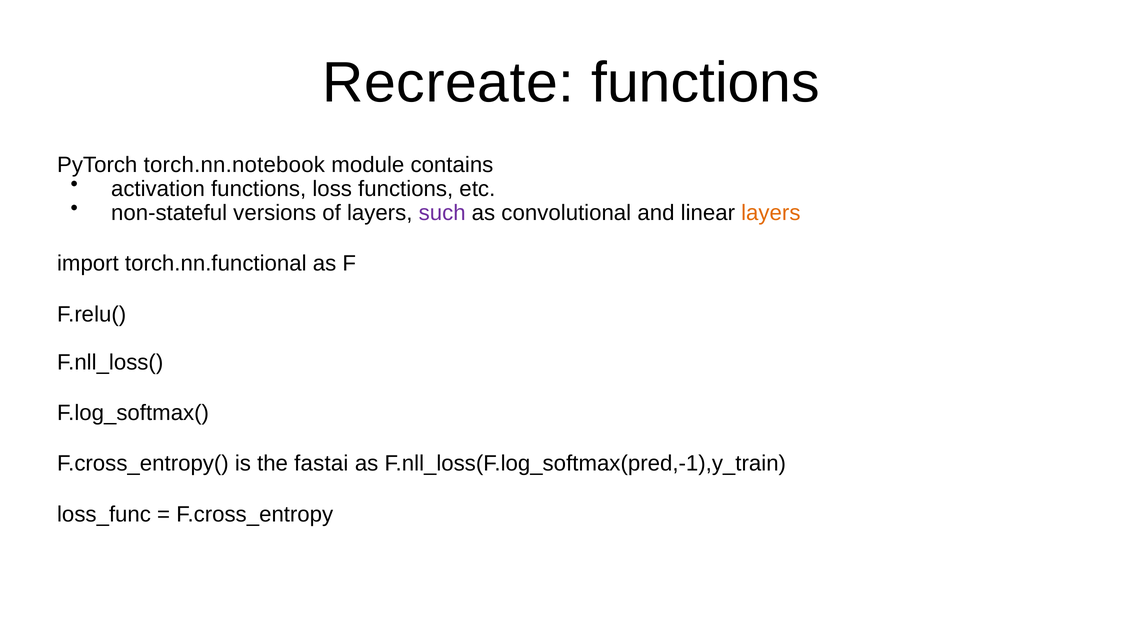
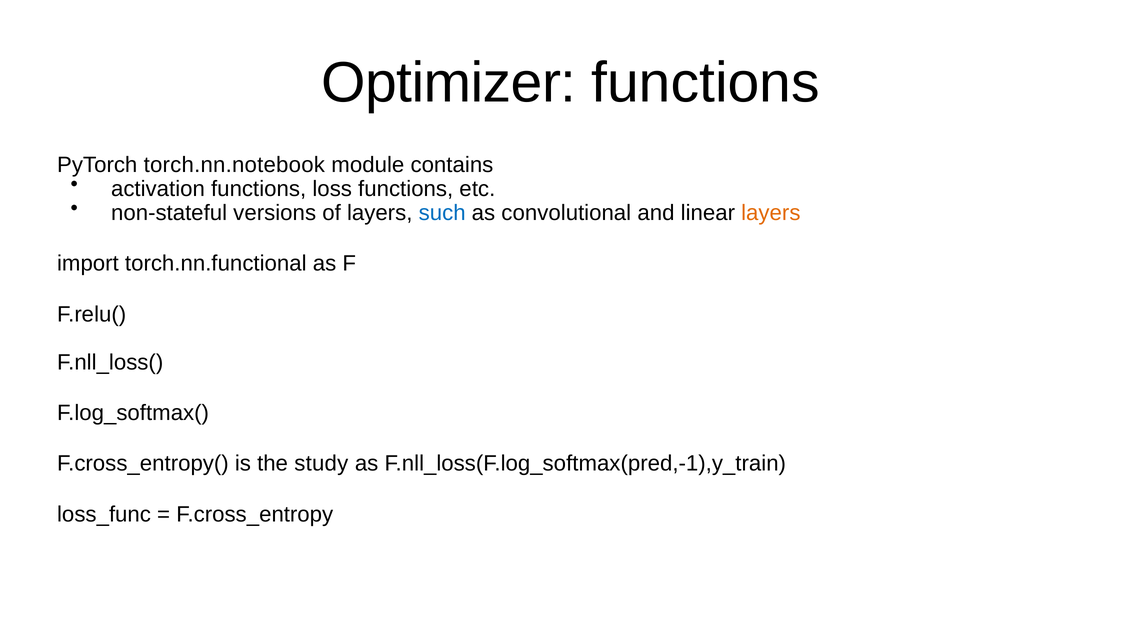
Recreate: Recreate -> Optimizer (449, 83)
such colour: purple -> blue (442, 213)
fastai: fastai -> study (321, 464)
